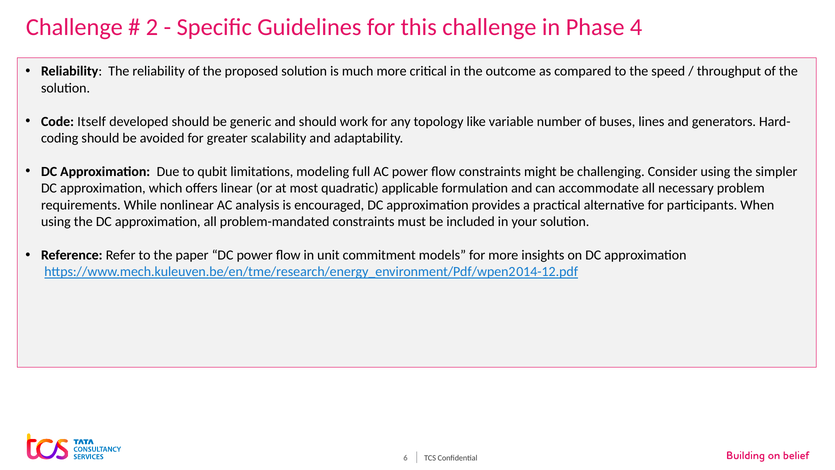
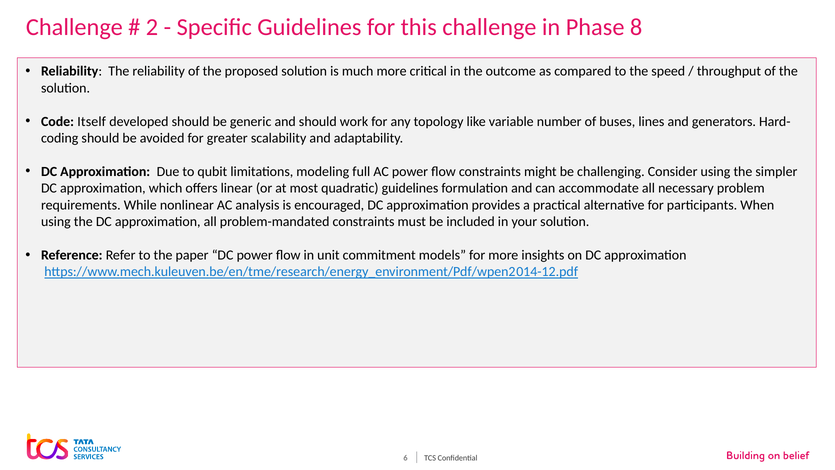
4: 4 -> 8 (636, 27)
quadratic applicable: applicable -> guidelines (410, 188)
